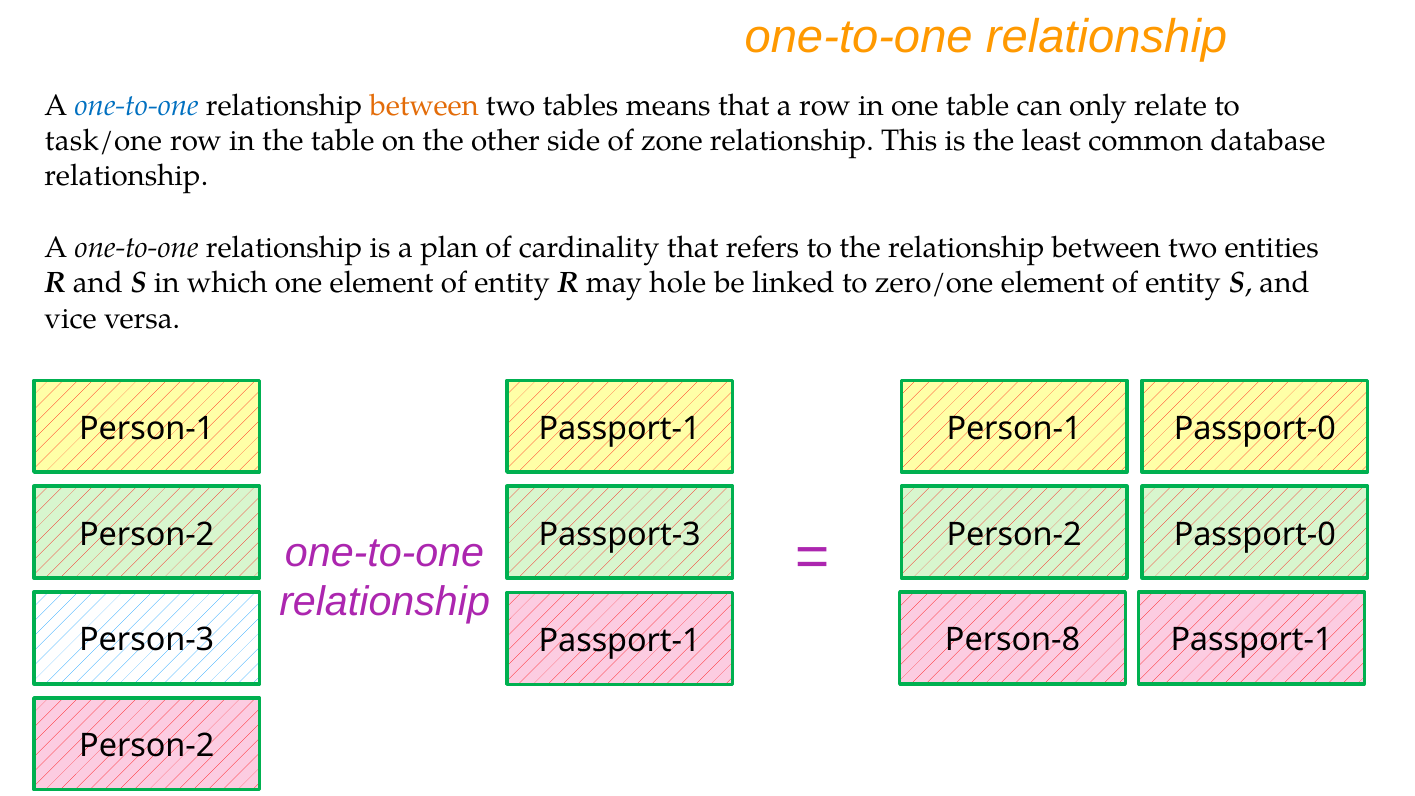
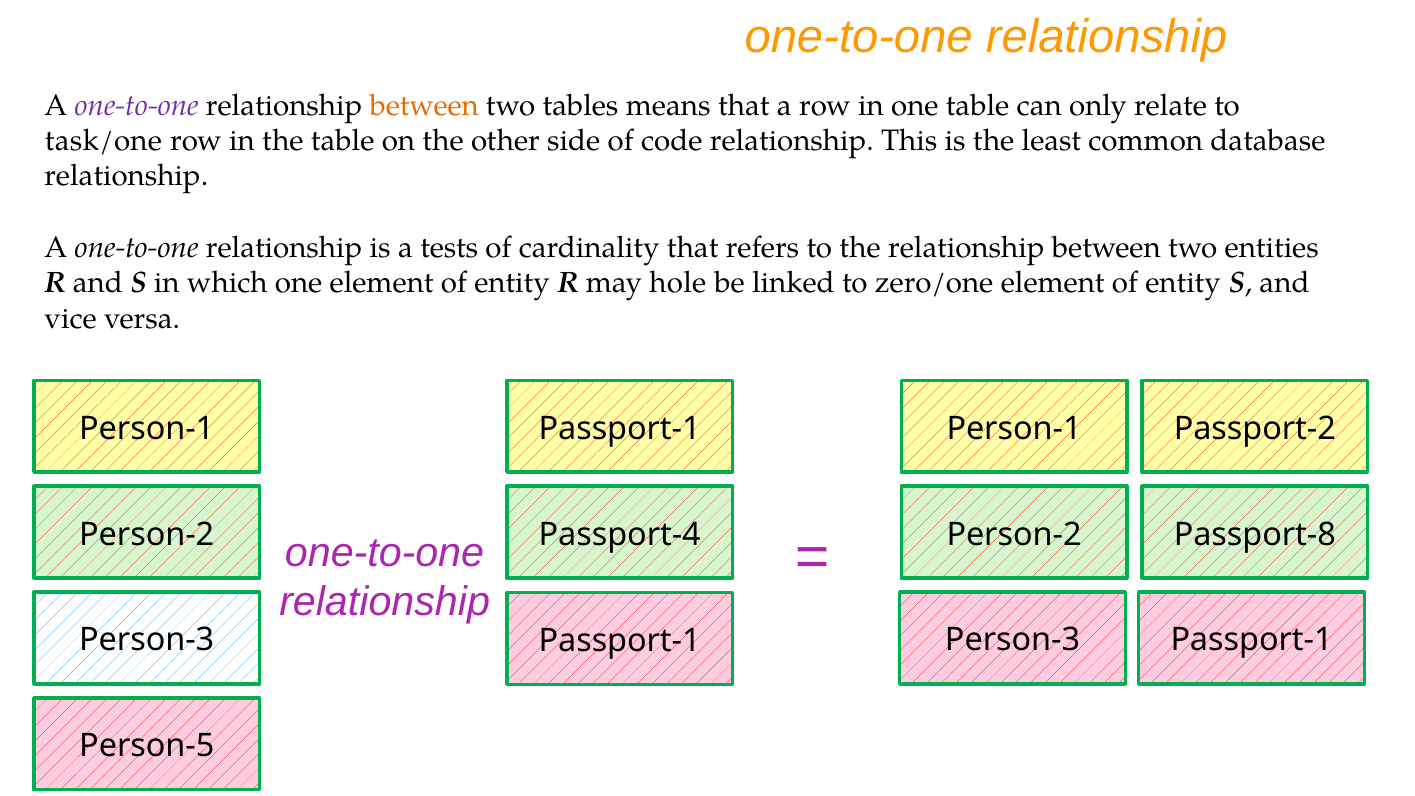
one-to-one colour: blue -> purple (137, 105)
zone: zone -> code (672, 141)
plan: plan -> tests (449, 247)
Passport-0: Passport-0 -> Passport-2 (1255, 428)
Passport-3: Passport-3 -> Passport-4 (620, 534)
Person-2 Passport-0: Passport-0 -> Passport-8 (1255, 534)
Passport-1 Person-8: Person-8 -> Person-3 (1013, 640)
Person-2: Person-2 -> Person-5 (147, 746)
